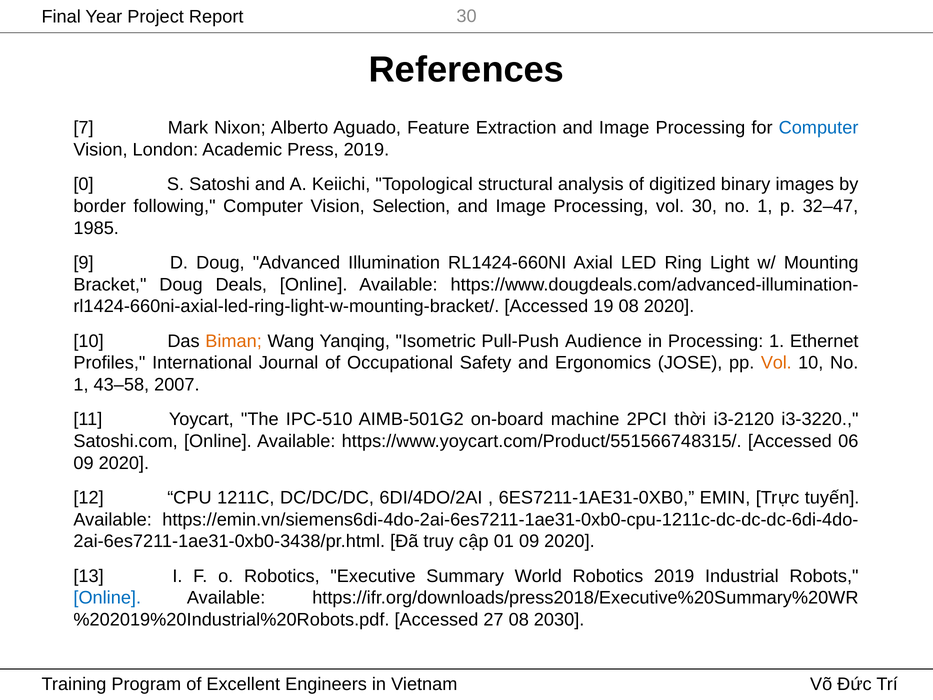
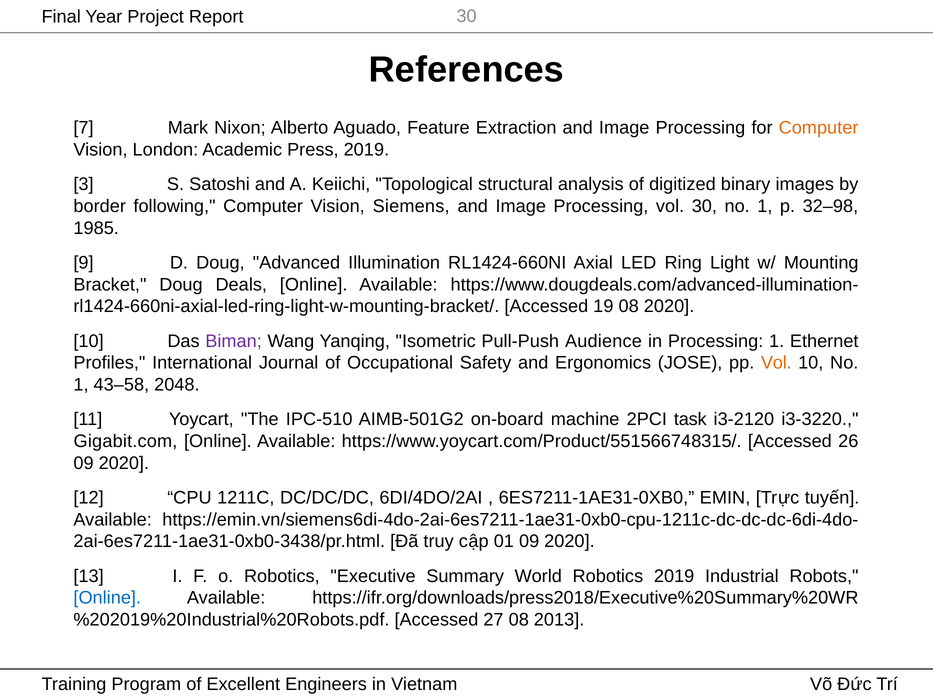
Computer colour: blue -> orange (819, 128)
0: 0 -> 3 (84, 184)
Selection: Selection -> Siemens (411, 206)
32–47: 32–47 -> 32–98 (830, 206)
Biman colour: orange -> purple (234, 341)
2007: 2007 -> 2048 (177, 385)
thời: thời -> task (690, 419)
Satoshi.com: Satoshi.com -> Gigabit.com (126, 441)
06: 06 -> 26 (848, 441)
2030: 2030 -> 2013 (559, 620)
